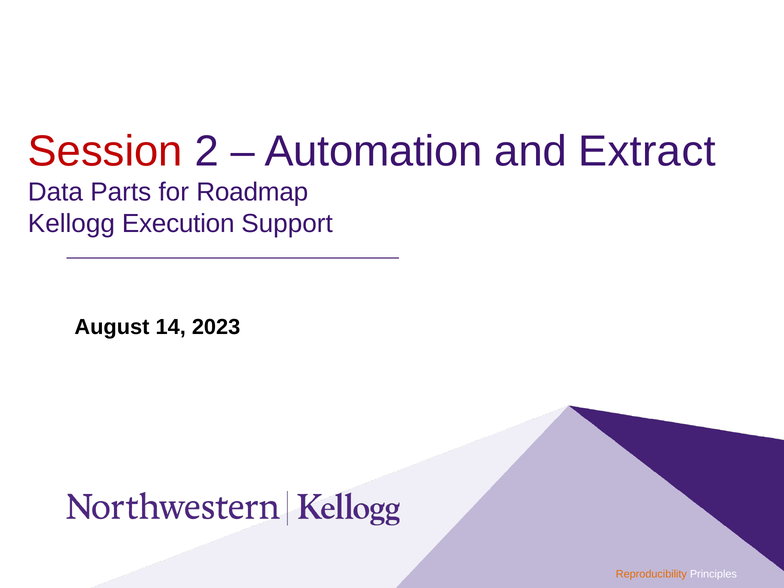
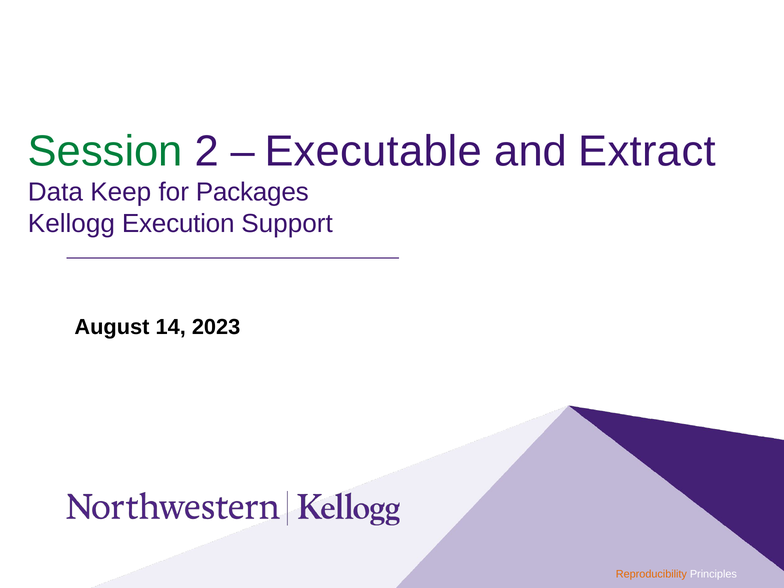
Session colour: red -> green (105, 152)
Automation: Automation -> Executable (373, 152)
Parts: Parts -> Keep (121, 192)
Roadmap: Roadmap -> Packages (252, 192)
